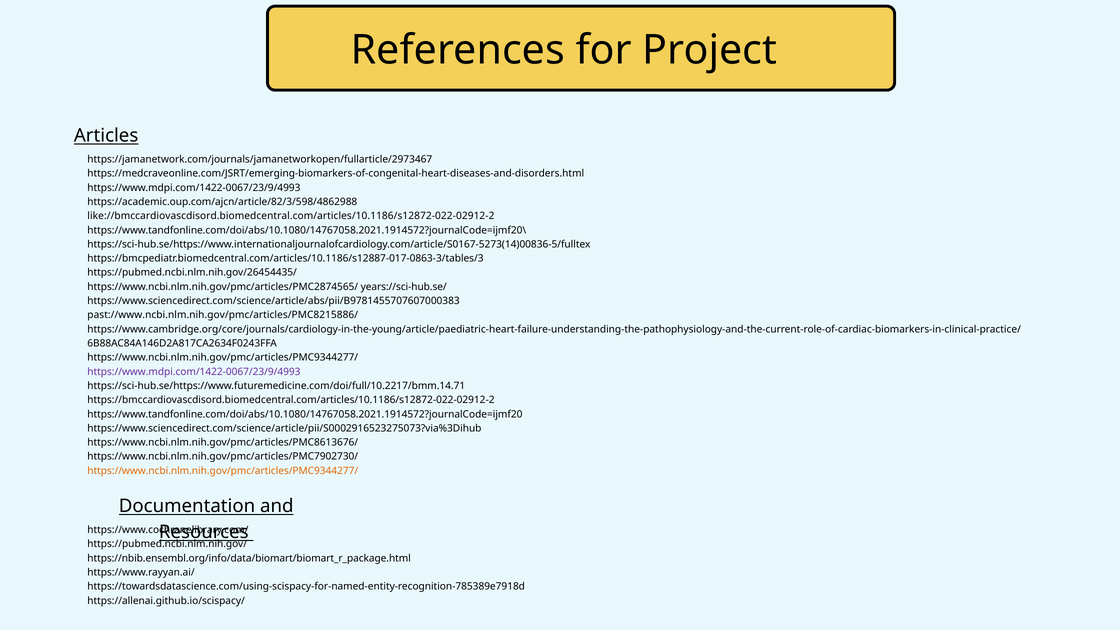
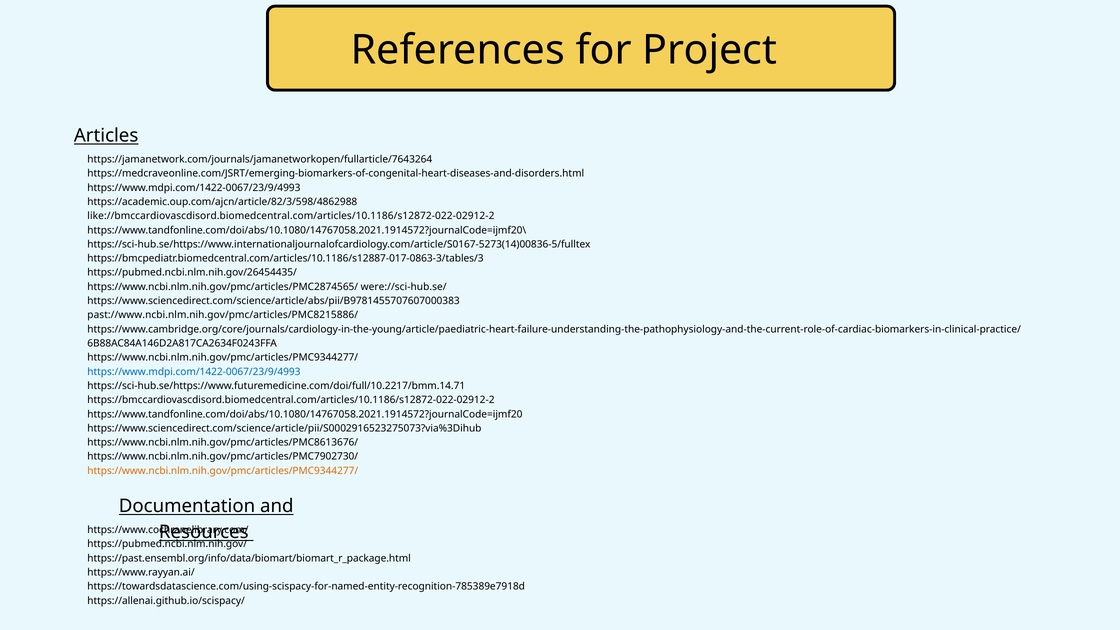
https://jamanetwork.com/journals/jamanetworkopen/fullarticle/2973467: https://jamanetwork.com/journals/jamanetworkopen/fullarticle/2973467 -> https://jamanetwork.com/journals/jamanetworkopen/fullarticle/7643264 (260, 159)
years://sci-hub.se/: years://sci-hub.se/ -> were://sci-hub.se/ (404, 287)
https://www.mdpi.com/1422-0067/23/9/4993 colour: purple -> blue (194, 372)
https://nbib.ensembl.org/info/data/biomart/biomart_r_package.html: https://nbib.ensembl.org/info/data/biomart/biomart_r_package.html -> https://past.ensembl.org/info/data/biomart/biomart_r_package.html (249, 558)
